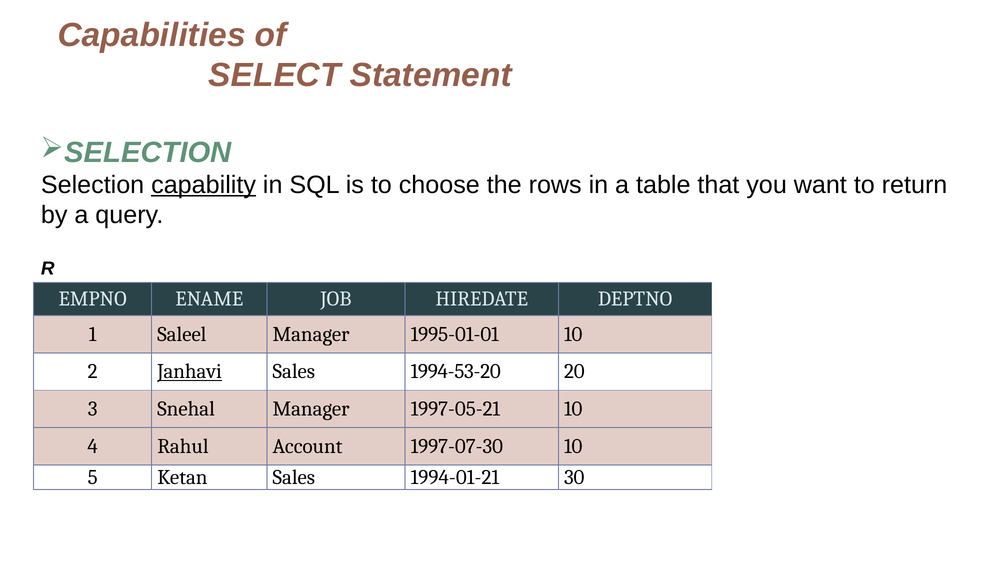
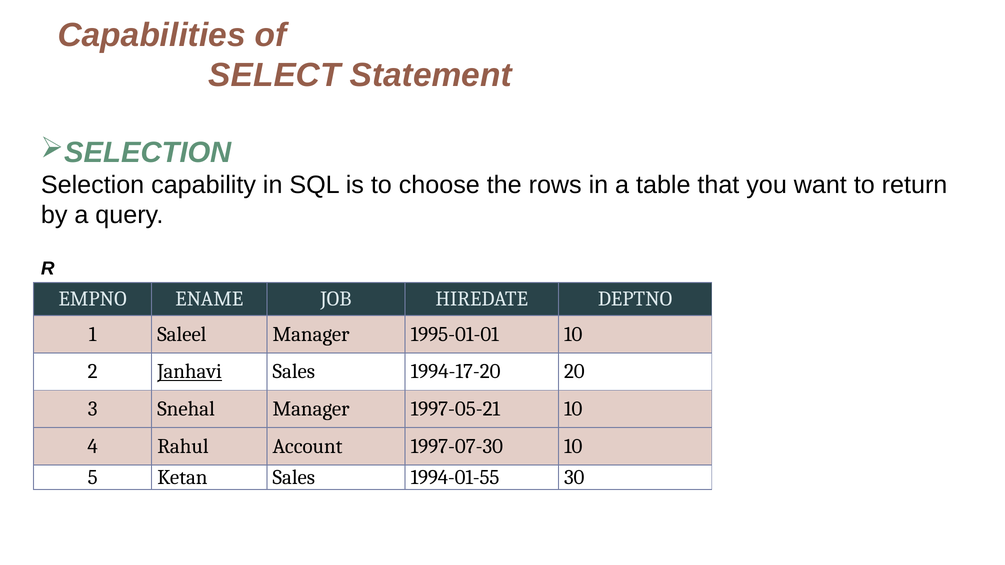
capability underline: present -> none (204, 185)
1994-53-20: 1994-53-20 -> 1994-17-20 (456, 372)
1994-01-21: 1994-01-21 -> 1994-01-55 (455, 477)
